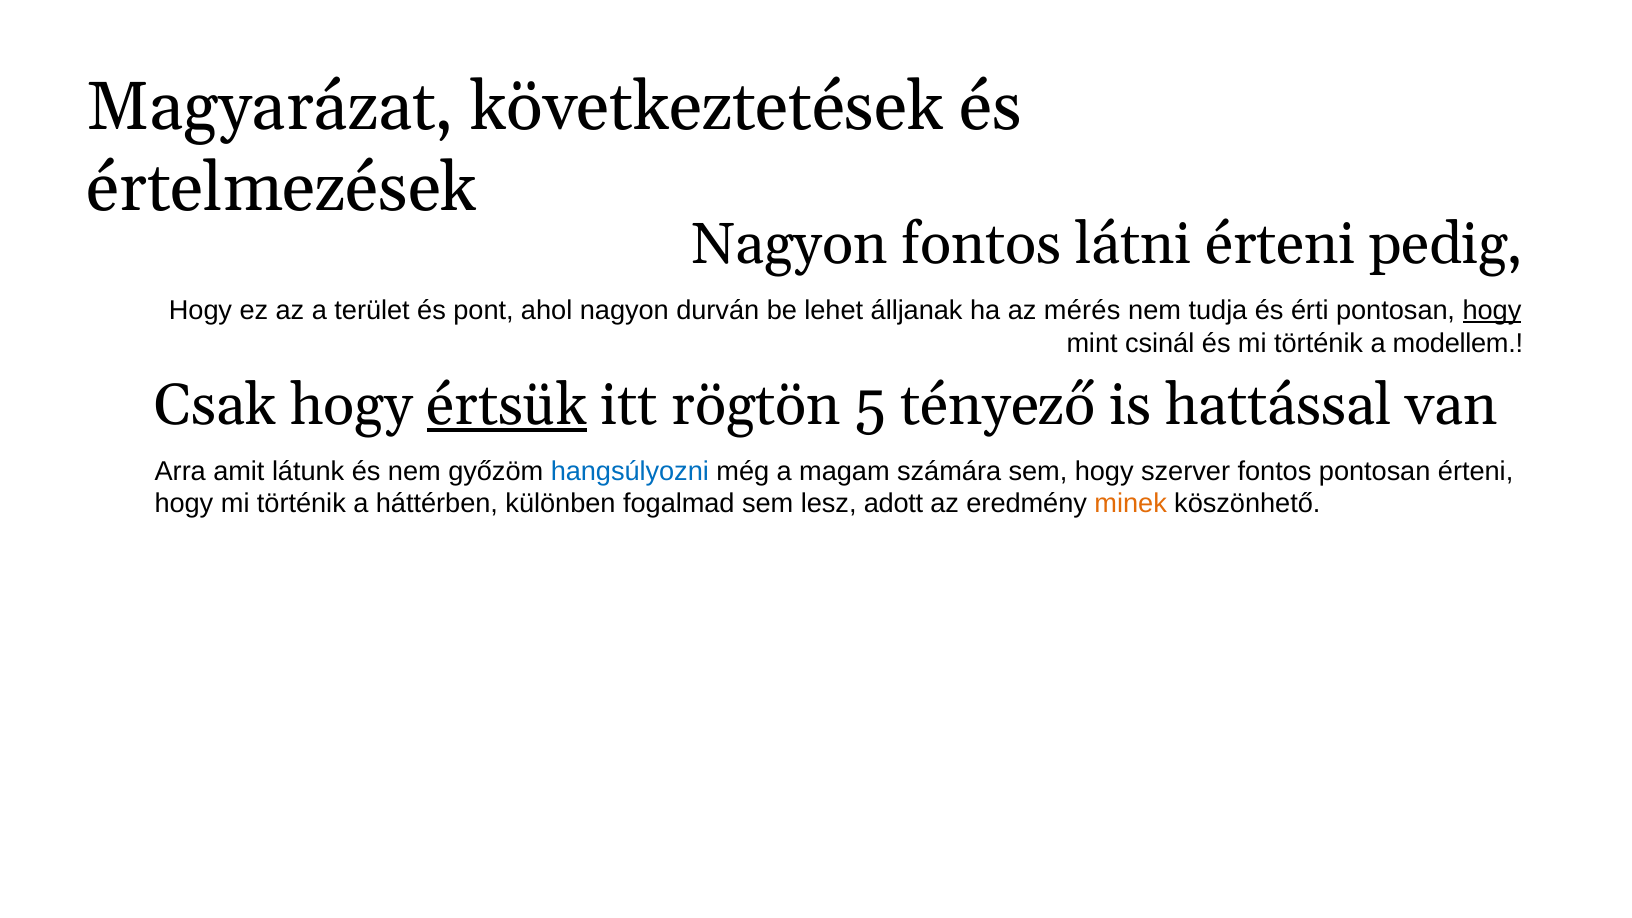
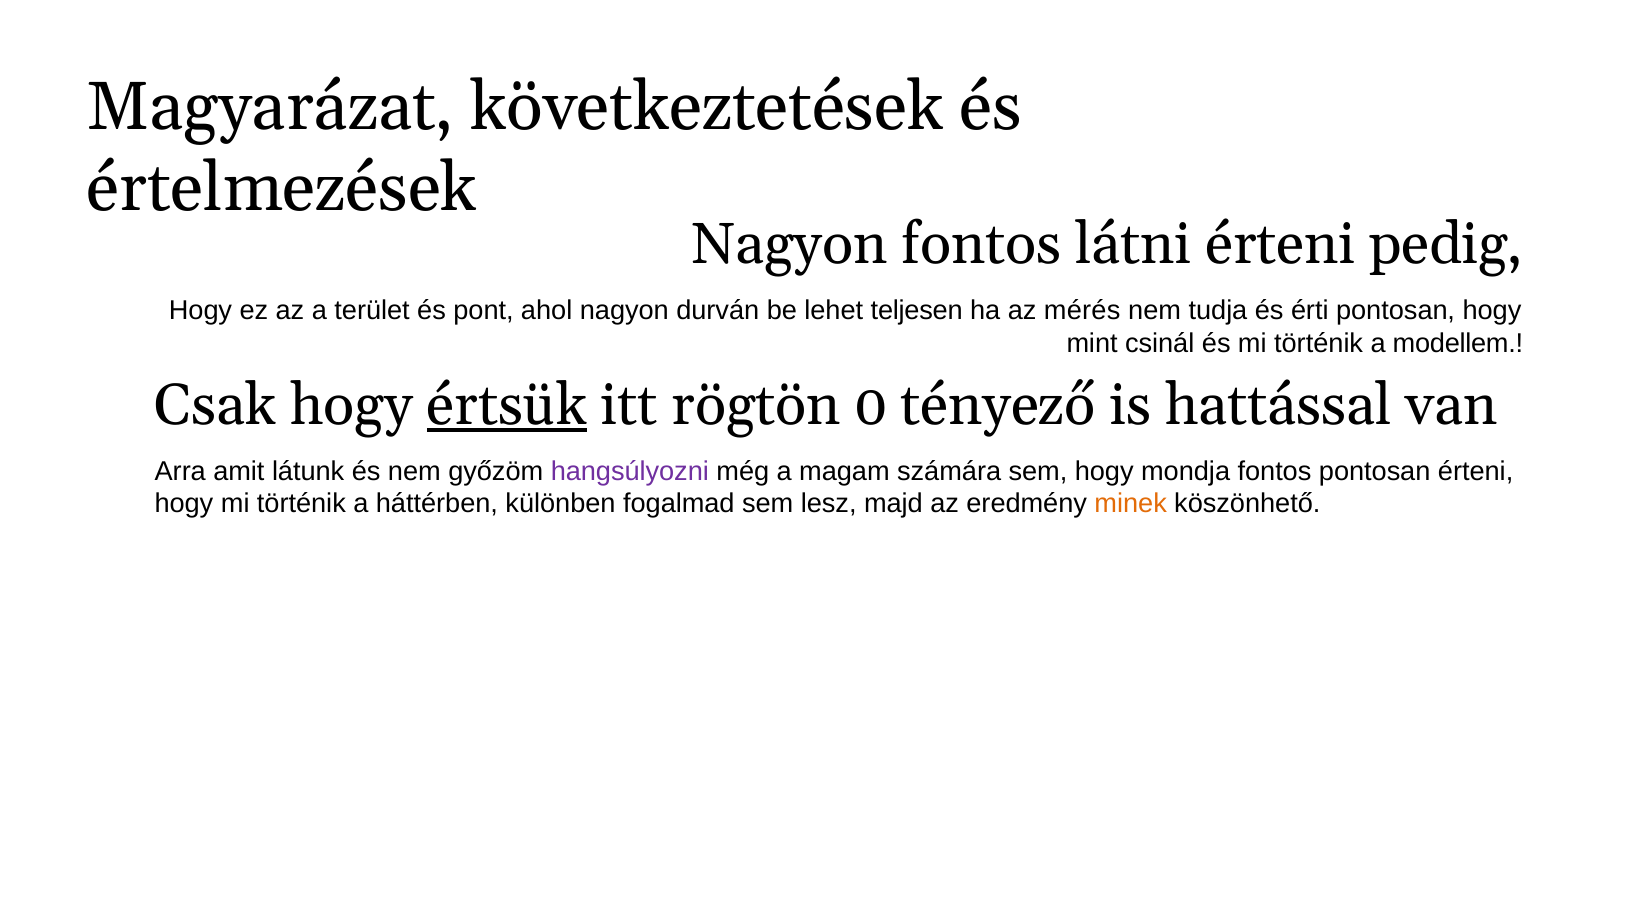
álljanak: álljanak -> teljesen (917, 311)
hogy underline: present -> none (1492, 311)
5: 5 -> 0 (871, 405)
hangsúlyozni colour: blue -> purple (630, 471)
szerver: szerver -> mondja (1186, 471)
adott: adott -> majd (893, 504)
